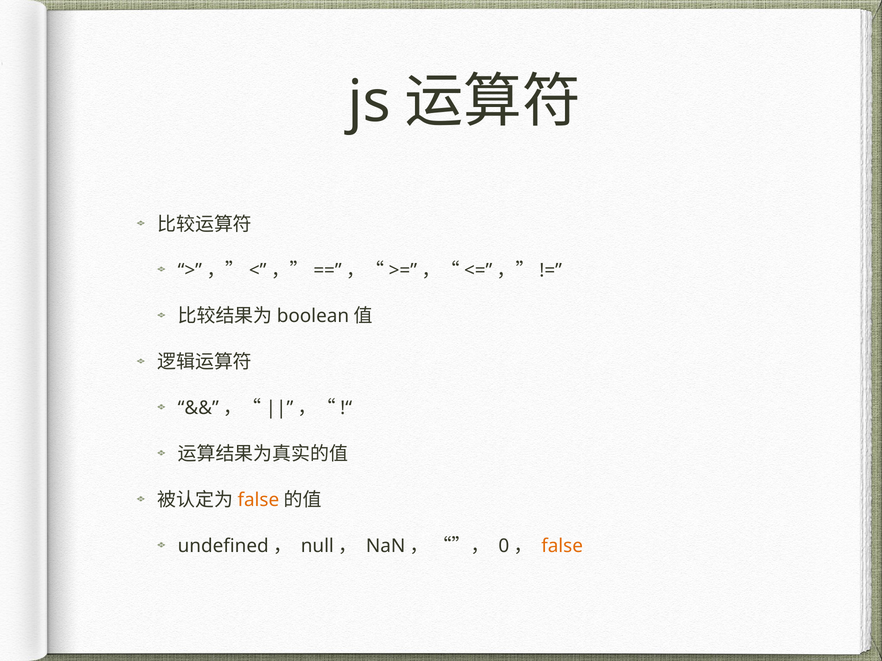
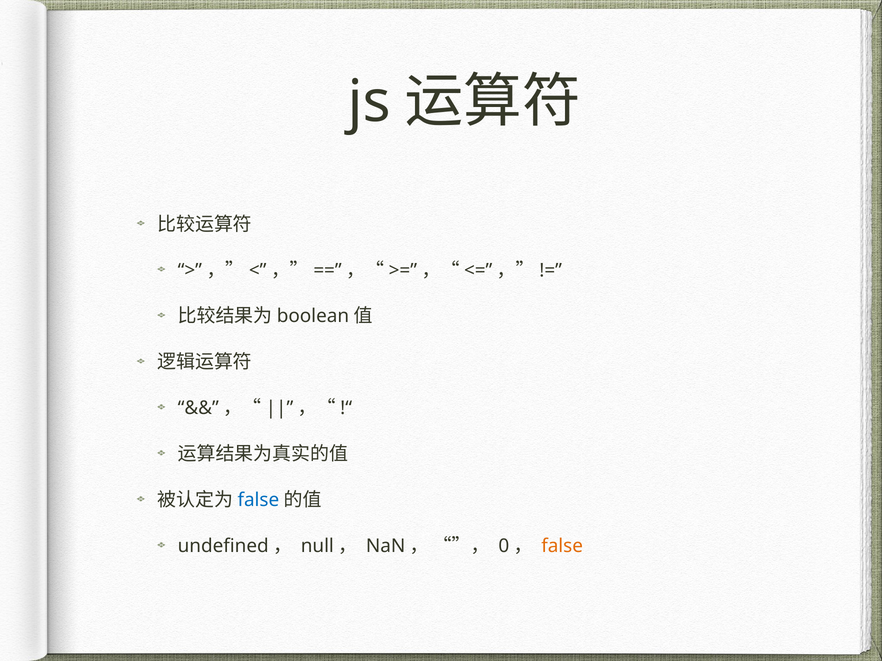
false colour: orange -> blue (258, 500)
